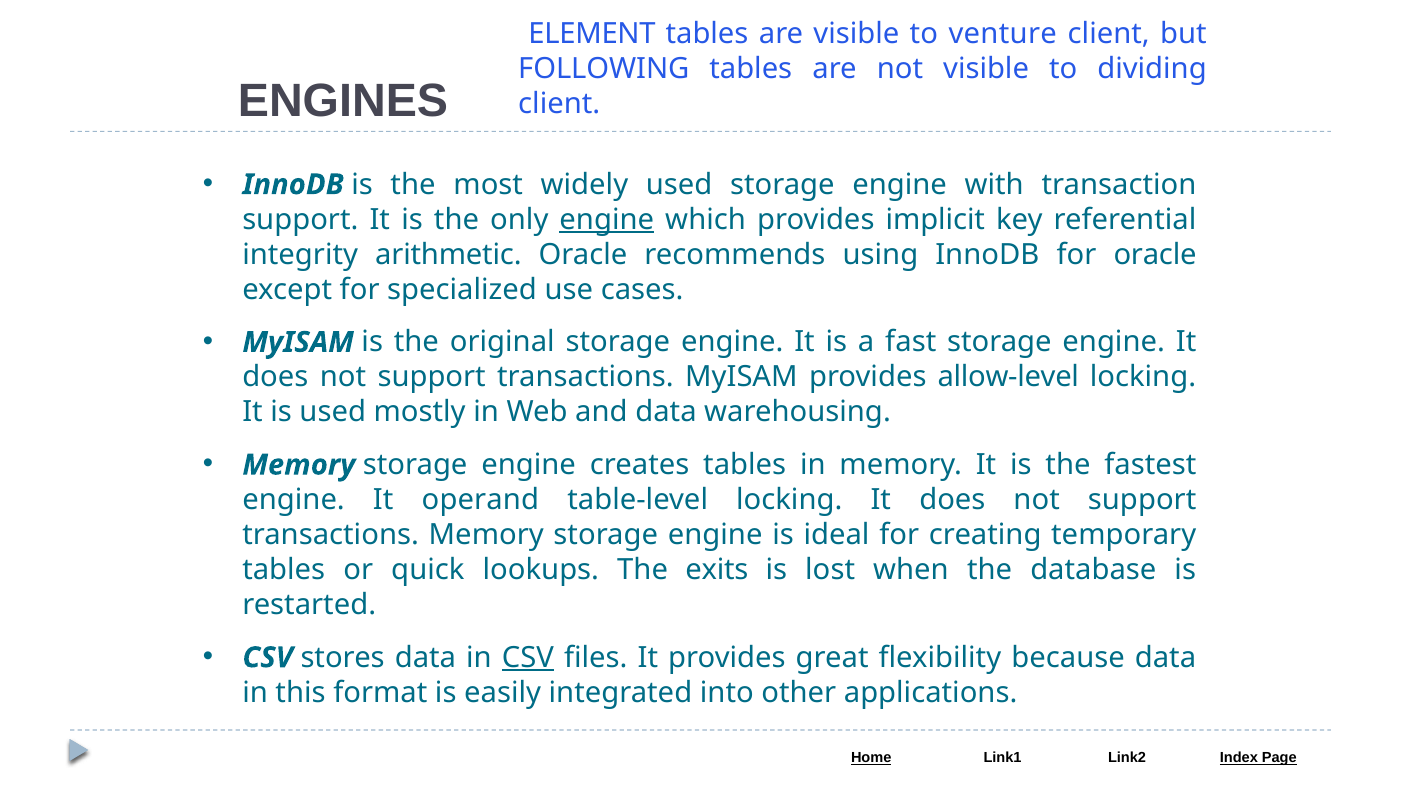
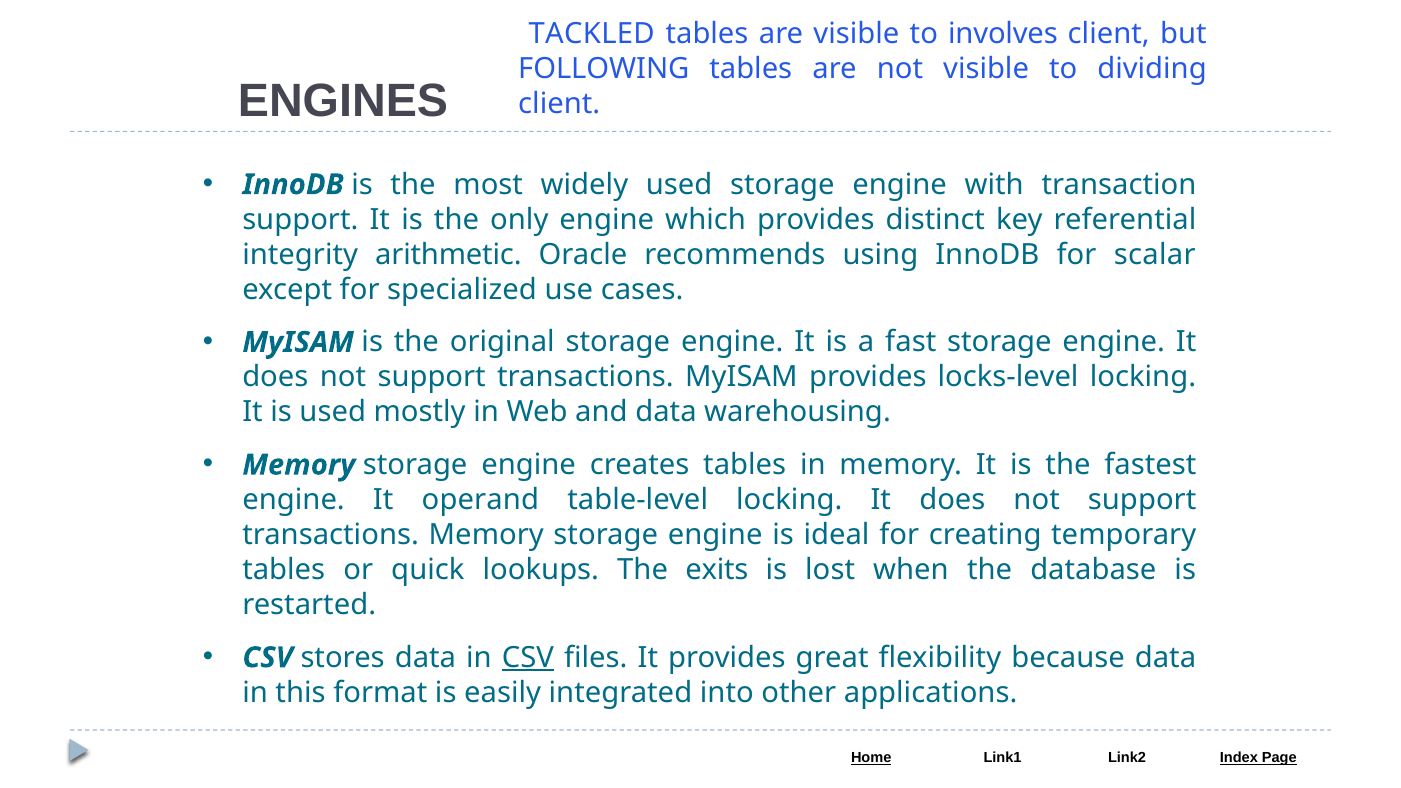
ELEMENT: ELEMENT -> TACKLED (592, 34)
venture: venture -> involves (1003, 34)
engine underline: present -> none (607, 220)
implicit: implicit -> distinct (935, 220)
for oracle: oracle -> scalar (1155, 255)
allow-level: allow-level -> locks-level (1008, 377)
